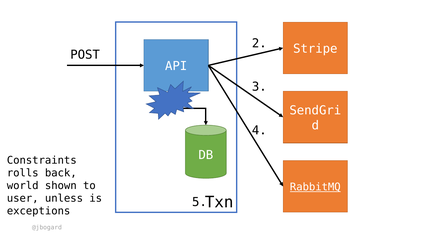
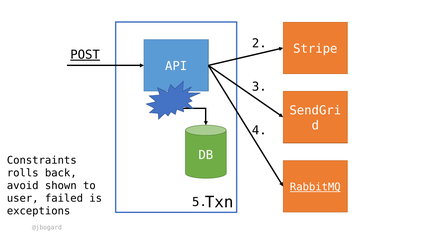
POST underline: none -> present (85, 55)
world: world -> avoid (23, 185)
unless: unless -> failed (64, 198)
